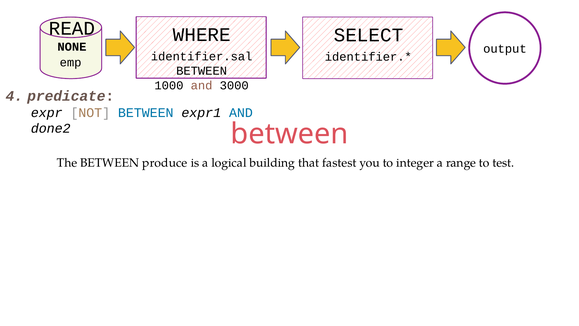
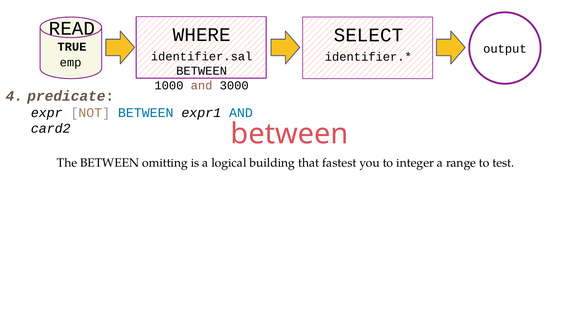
NONE: NONE -> TRUE (72, 47)
done2: done2 -> card2 (51, 128)
produce: produce -> omitting (165, 163)
